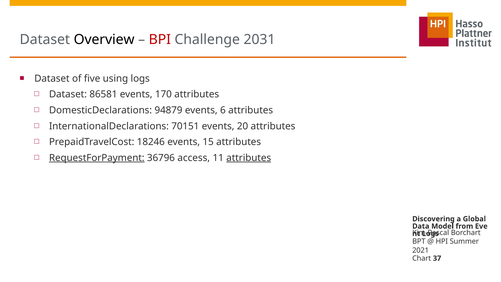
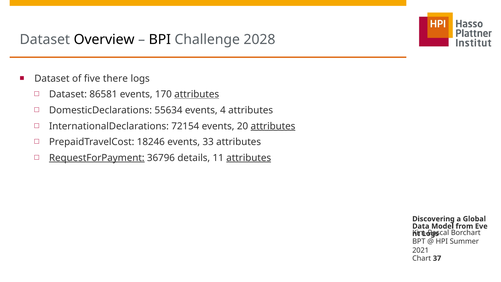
BPI colour: red -> black (160, 39)
2031: 2031 -> 2028 (259, 39)
using: using -> there (115, 78)
attributes underline: none -> present (197, 94)
94879: 94879 -> 55634 (168, 110)
6: 6 -> 4 (223, 110)
70151: 70151 -> 72154 (185, 126)
attributes underline: none -> present (273, 126)
15: 15 -> 33 (208, 142)
access: access -> details (194, 158)
